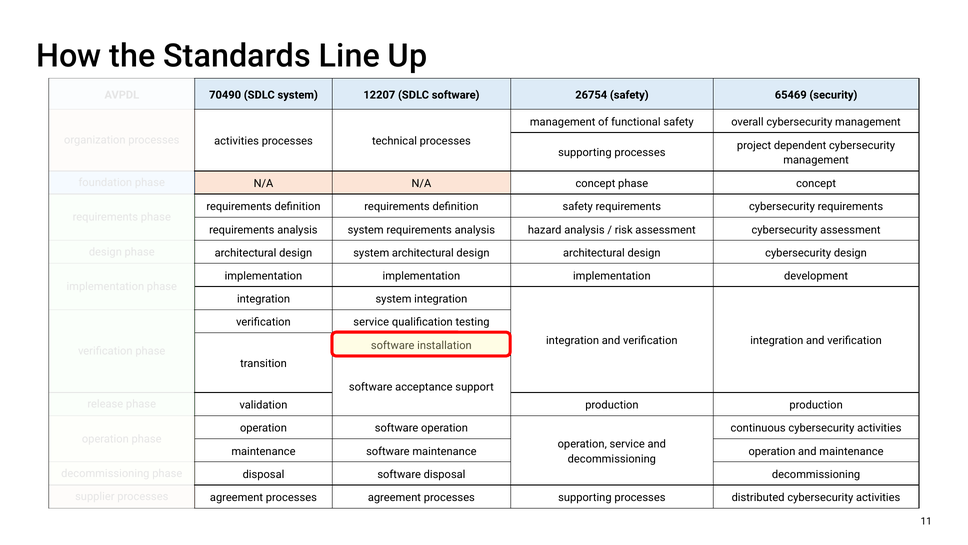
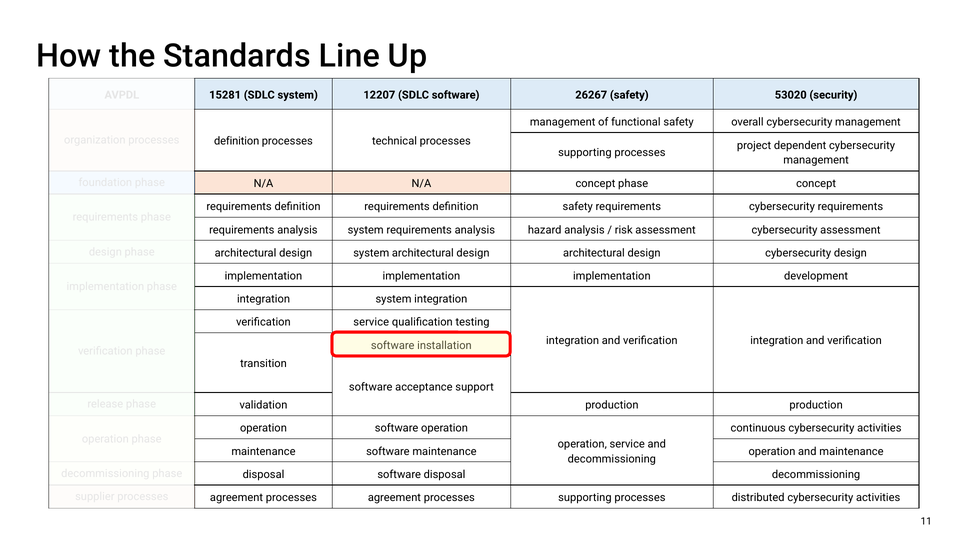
70490: 70490 -> 15281 (225, 95)
26754: 26754 -> 26267 (591, 95)
65469: 65469 -> 53020 (791, 95)
activities: activities -> definition (237, 141)
